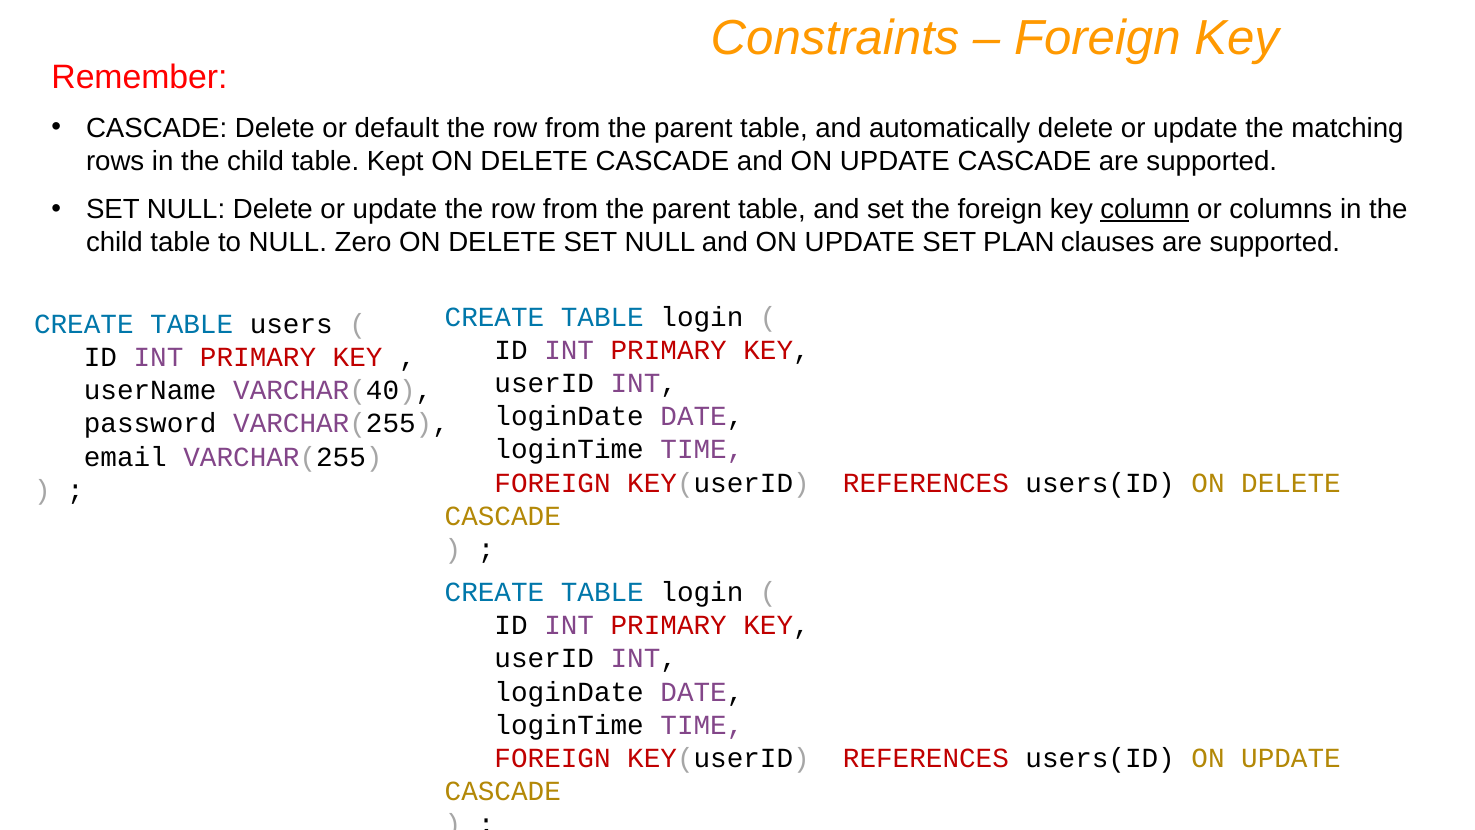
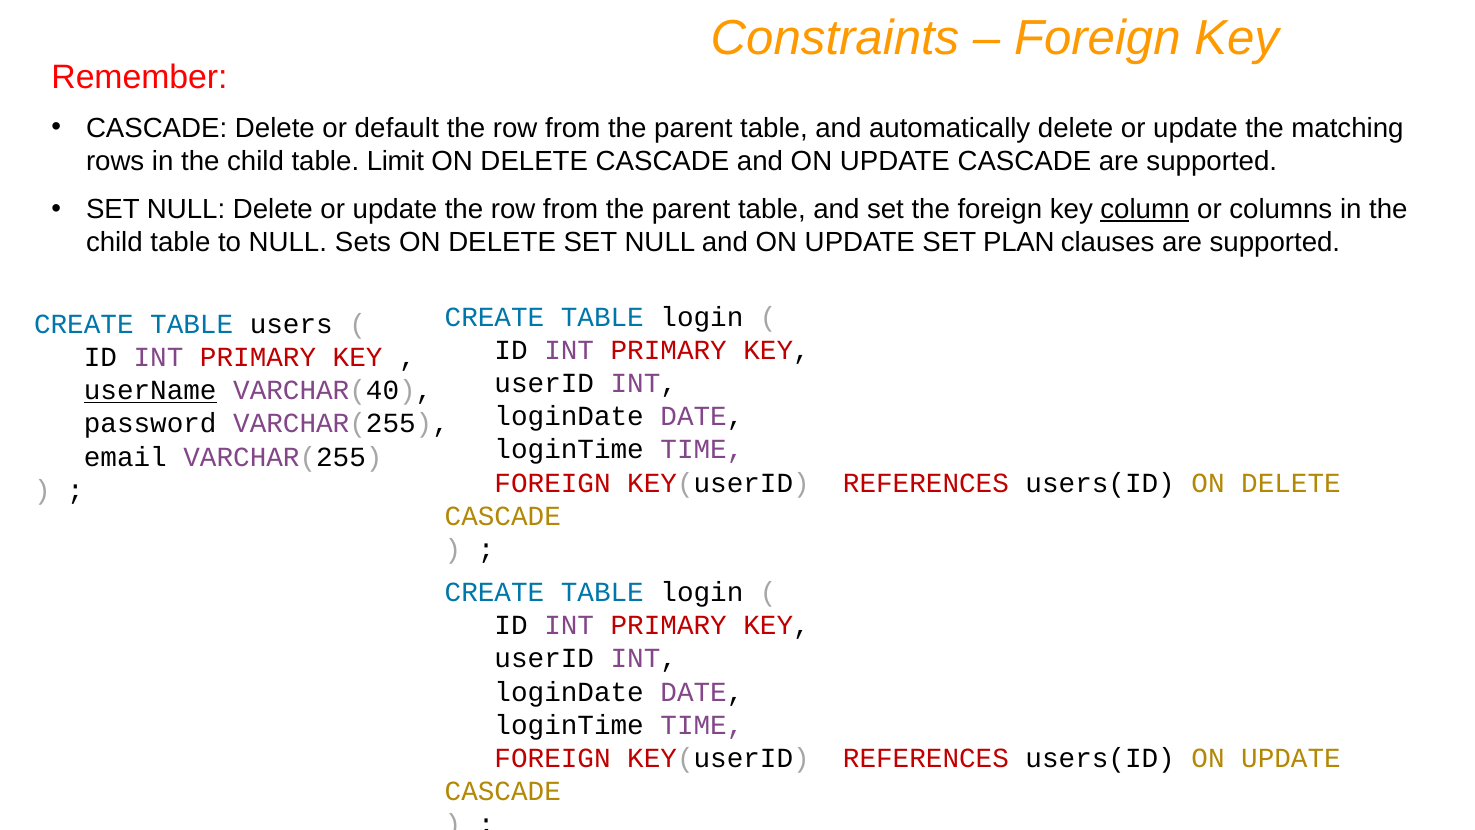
Kept: Kept -> Limit (395, 161)
Zero: Zero -> Sets (363, 242)
userName underline: none -> present (150, 390)
